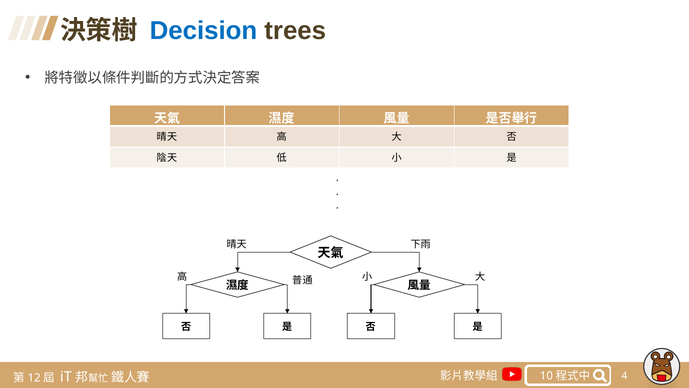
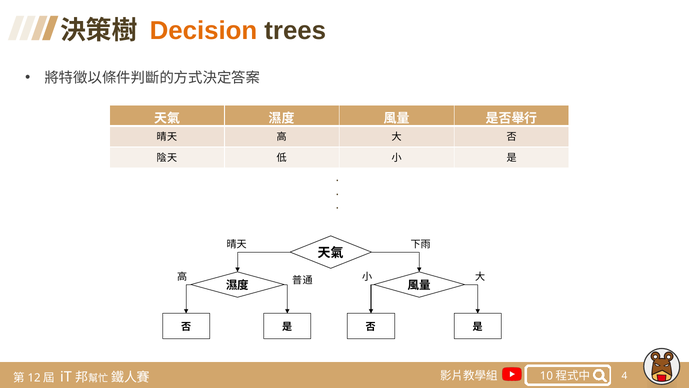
Decision colour: blue -> orange (203, 30)
